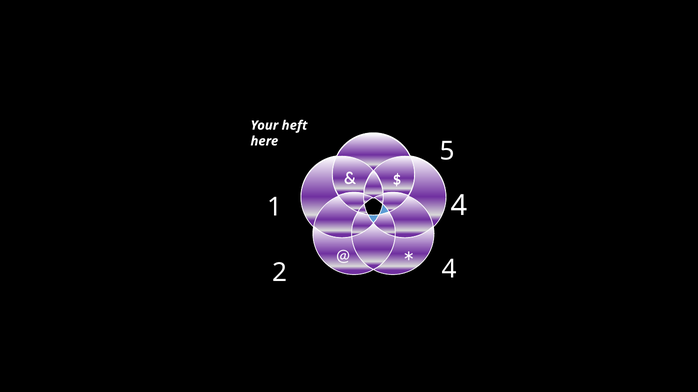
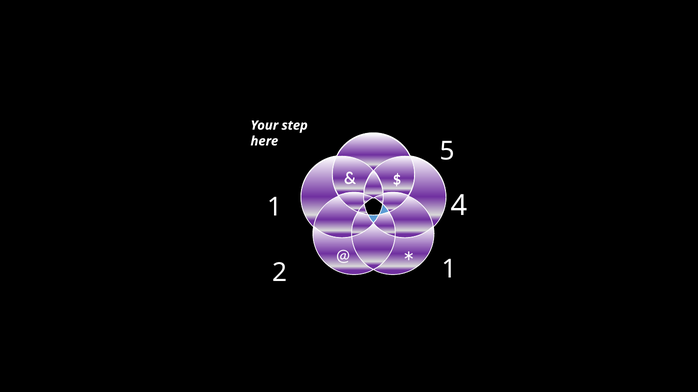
heft: heft -> step (295, 126)
2 4: 4 -> 1 (449, 270)
